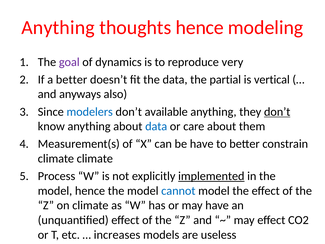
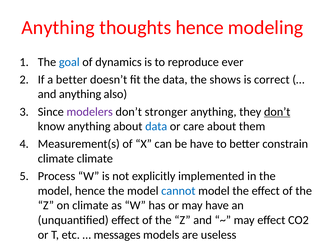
goal colour: purple -> blue (69, 62)
very: very -> ever (233, 62)
partial: partial -> shows (225, 79)
vertical: vertical -> correct (272, 79)
and anyways: anyways -> anything (80, 94)
modelers colour: blue -> purple (90, 112)
available: available -> stronger (166, 112)
implemented underline: present -> none (211, 176)
increases: increases -> messages (117, 235)
